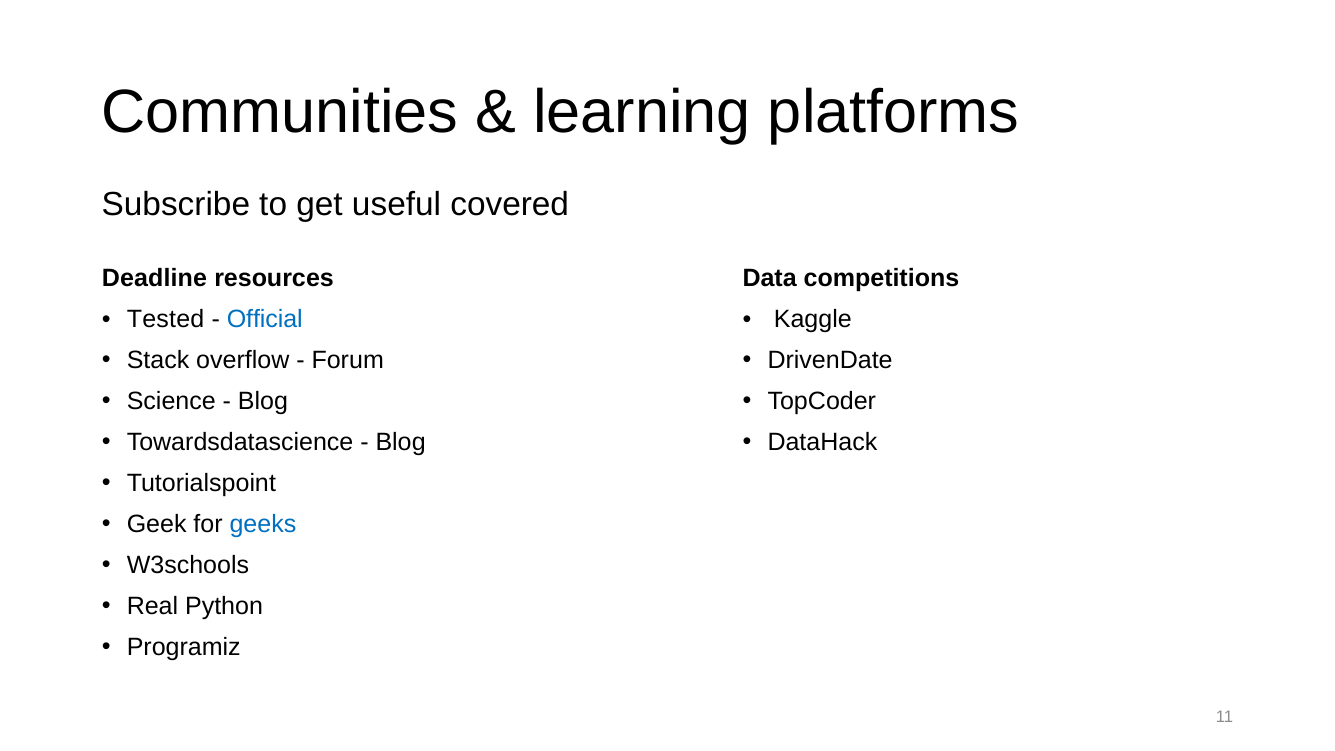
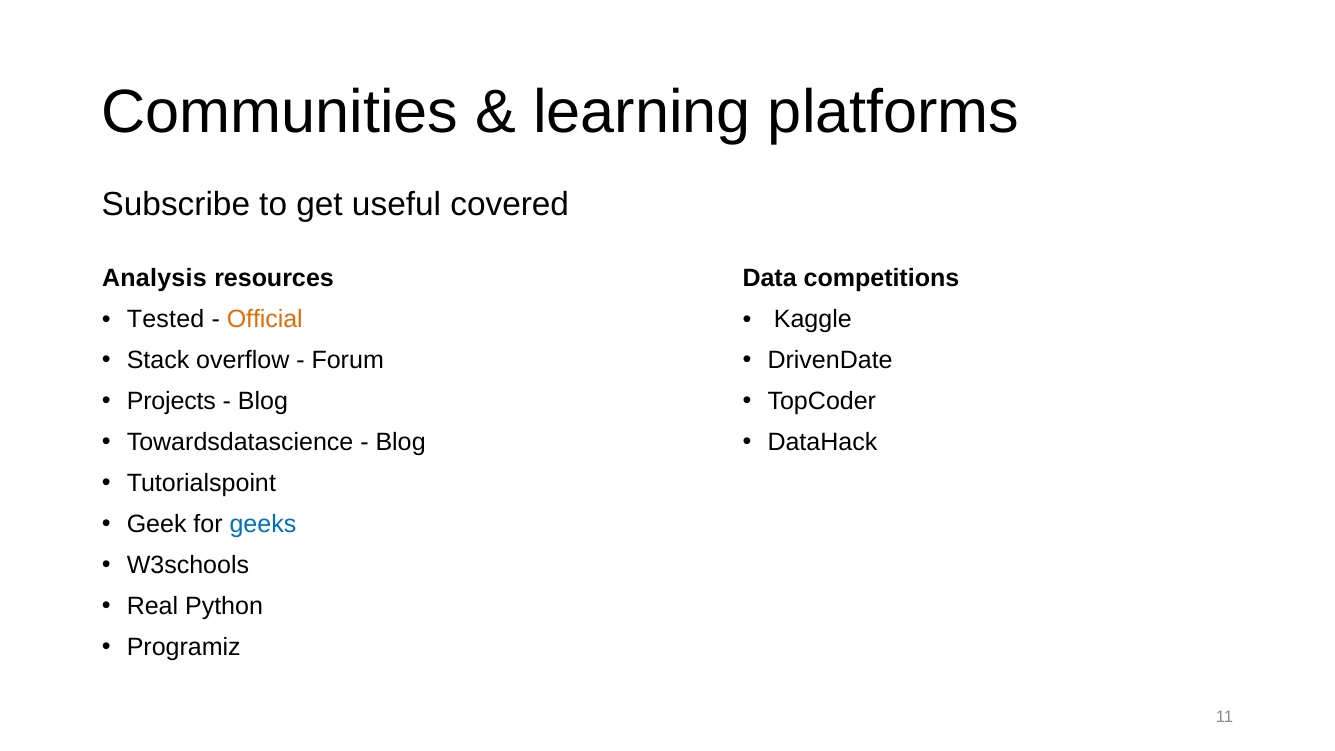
Deadline: Deadline -> Analysis (154, 279)
Official colour: blue -> orange (265, 320)
Science: Science -> Projects (171, 402)
